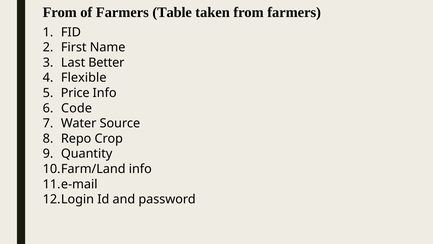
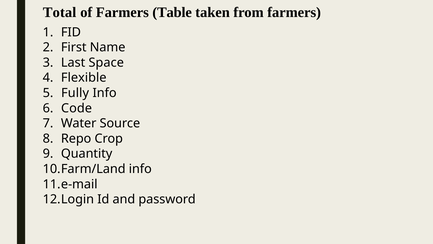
From: From -> Total (60, 12)
Better: Better -> Space (106, 63)
Price: Price -> Fully (75, 93)
